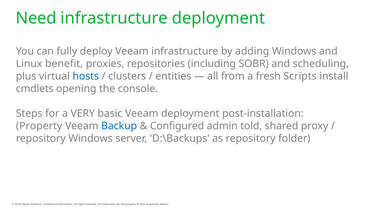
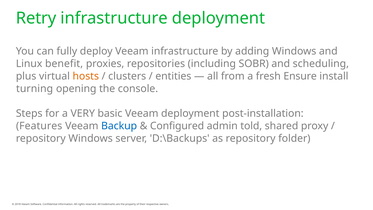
Need: Need -> Retry (36, 18)
hosts colour: blue -> orange (86, 76)
Scripts: Scripts -> Ensure (300, 76)
cmdlets: cmdlets -> turning (35, 89)
Property: Property -> Features (39, 126)
